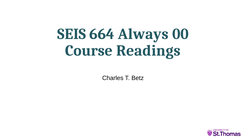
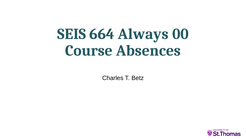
Readings: Readings -> Absences (148, 50)
